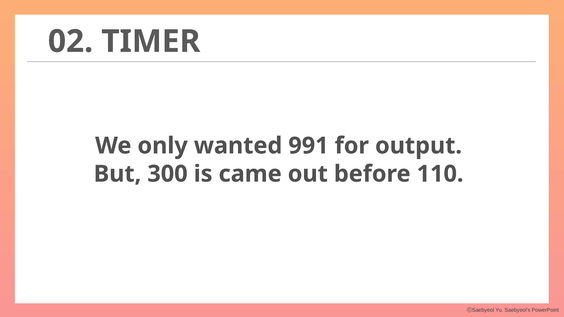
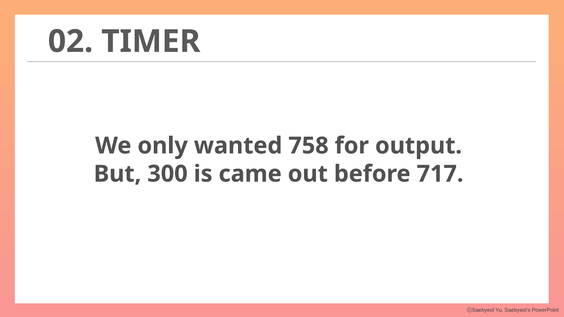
991: 991 -> 758 (308, 146)
110: 110 -> 717 (440, 174)
